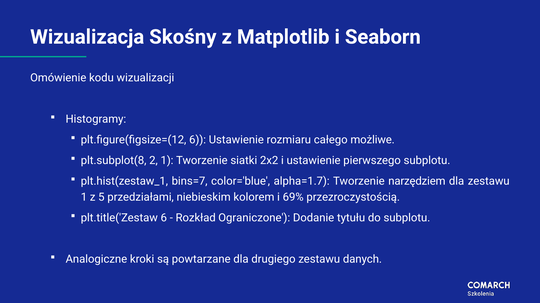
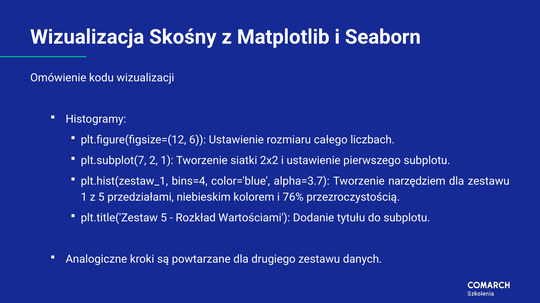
możliwe: możliwe -> liczbach (373, 140)
plt.subplot(8: plt.subplot(8 -> plt.subplot(7 (114, 161)
bins=7: bins=7 -> bins=4 (190, 181)
alpha=1.7: alpha=1.7 -> alpha=3.7 (302, 181)
69%: 69% -> 76% (293, 198)
plt.title('Zestaw 6: 6 -> 5 (164, 218)
Ograniczone: Ograniczone -> Wartościami (254, 218)
